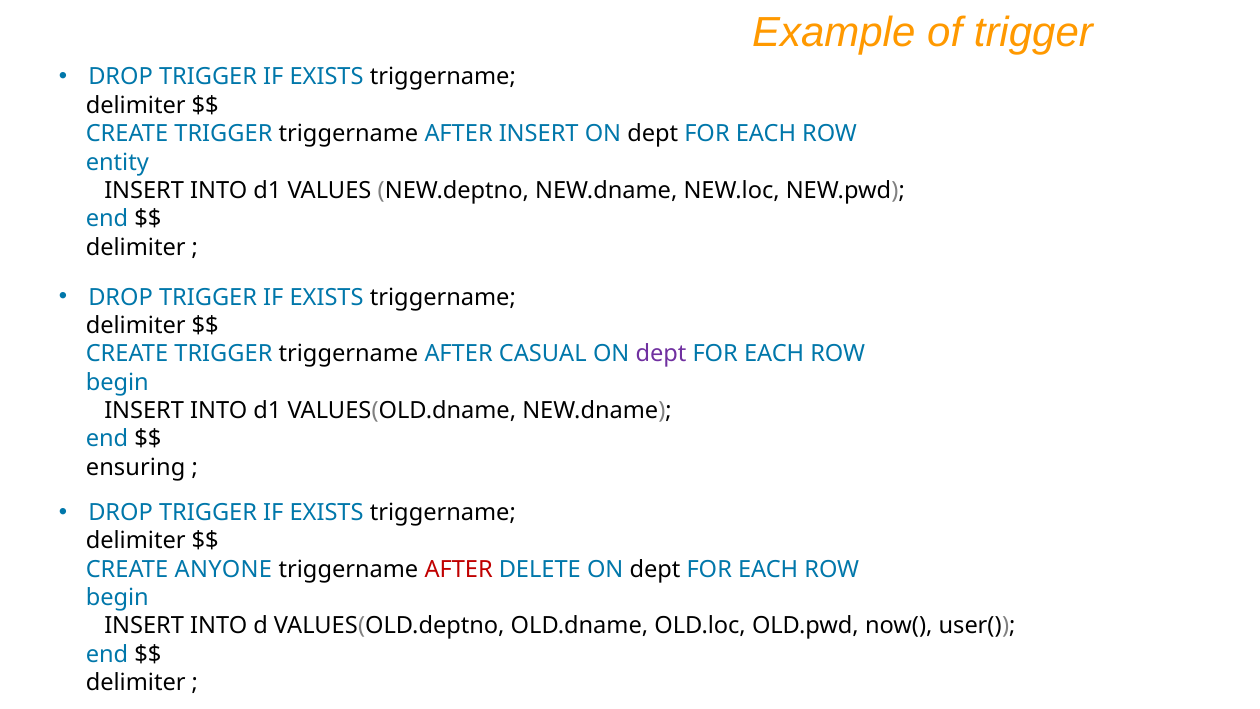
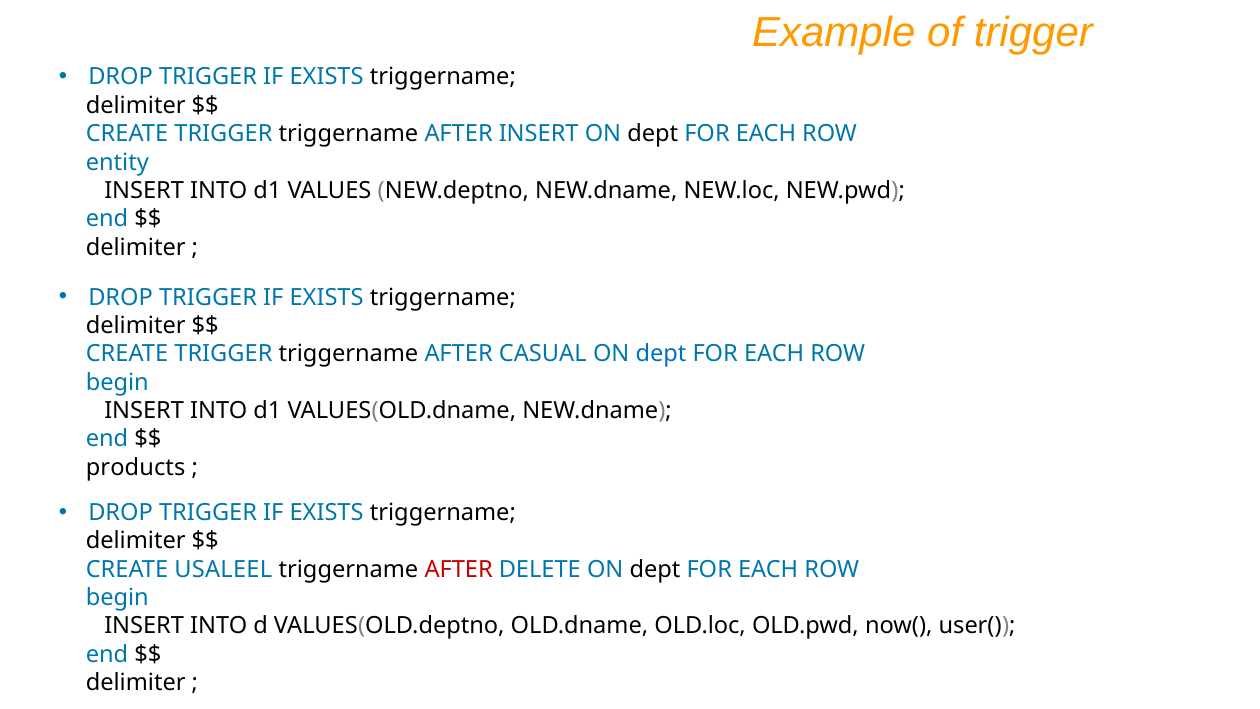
dept colour: purple -> blue (661, 354)
ensuring: ensuring -> products (136, 467)
ANYONE: ANYONE -> USALEEL (223, 569)
